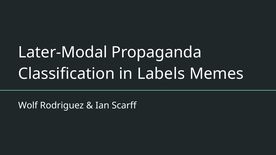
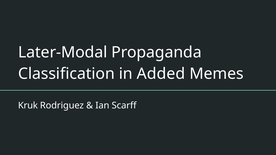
Labels: Labels -> Added (161, 74)
Wolf: Wolf -> Kruk (28, 106)
